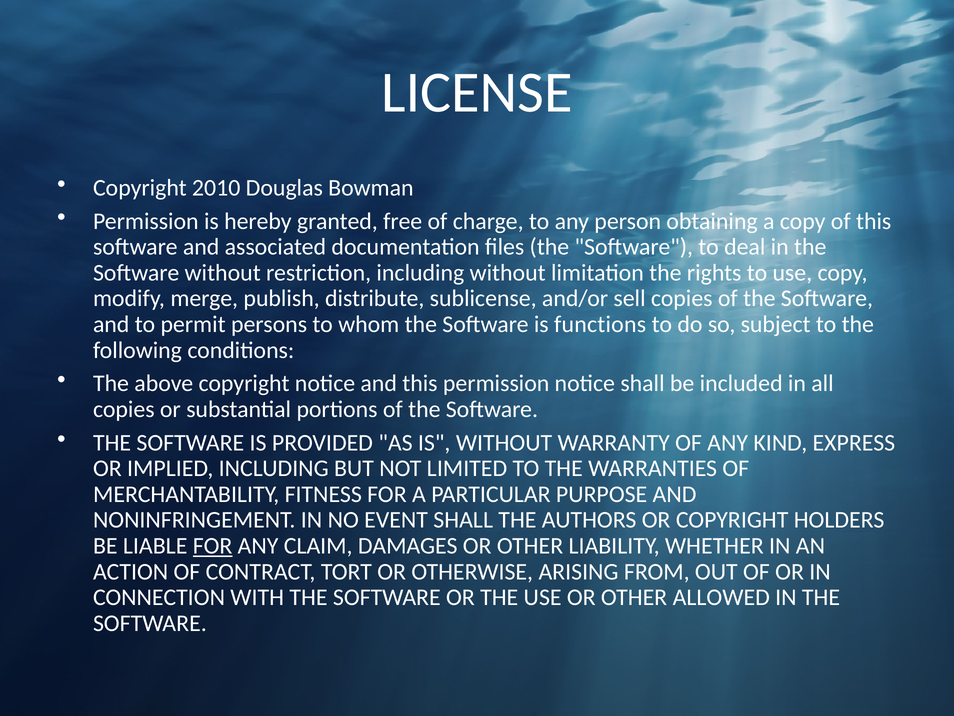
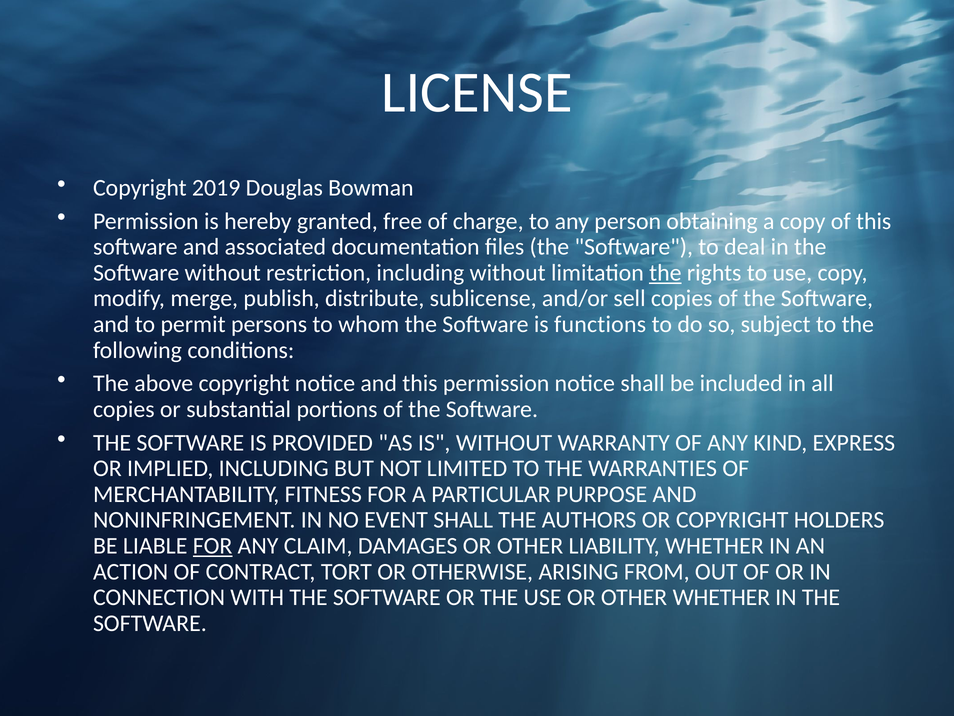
2010: 2010 -> 2019 (216, 188)
the underline: none -> present (665, 273)
OTHER ALLOWED: ALLOWED -> WHETHER (721, 597)
